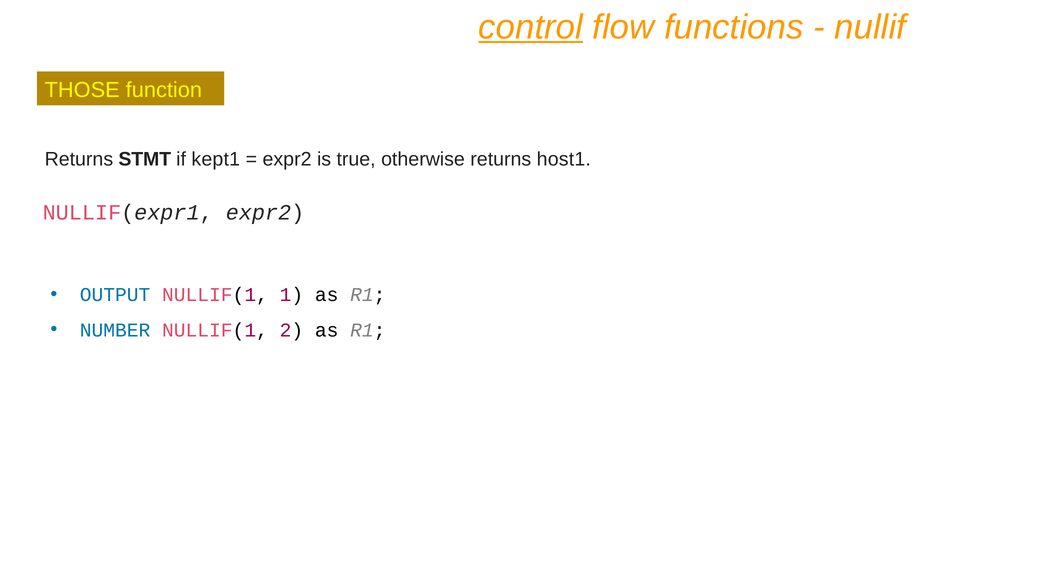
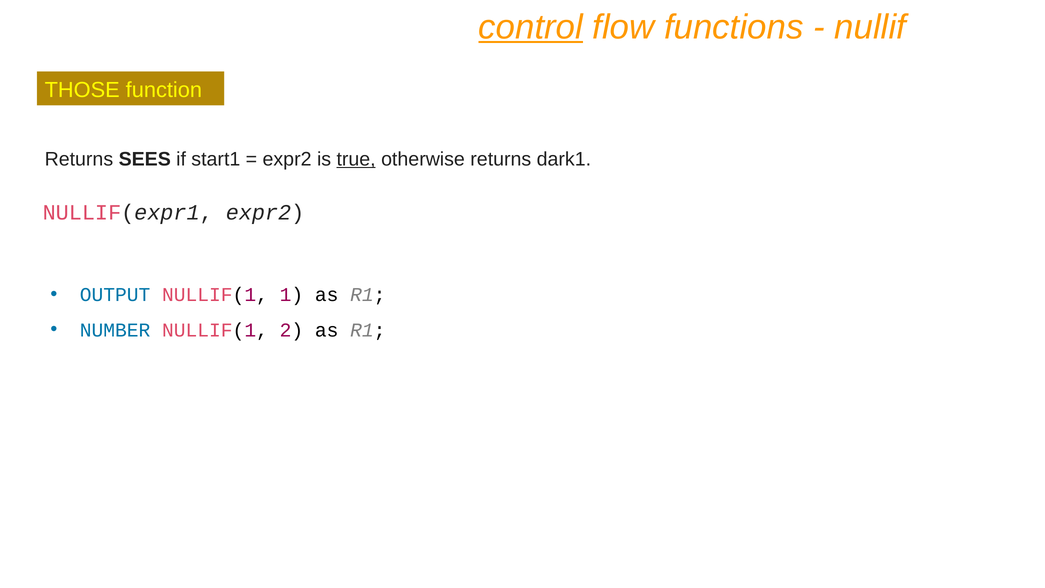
STMT: STMT -> SEES (145, 159)
kept1: kept1 -> start1 (216, 159)
true underline: none -> present (356, 159)
host1: host1 -> dark1 (564, 159)
